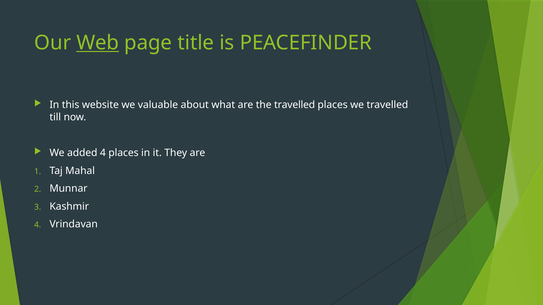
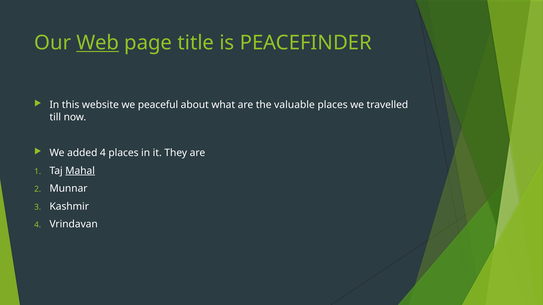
valuable: valuable -> peaceful (158, 105)
the travelled: travelled -> valuable (294, 105)
Mahal underline: none -> present (80, 171)
